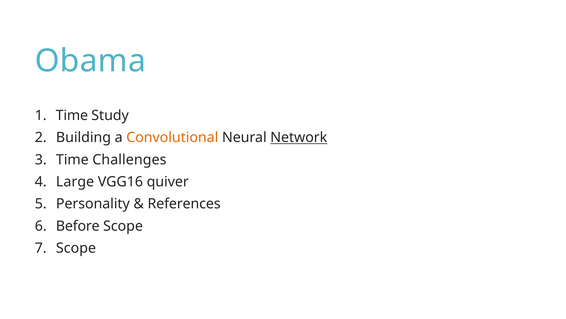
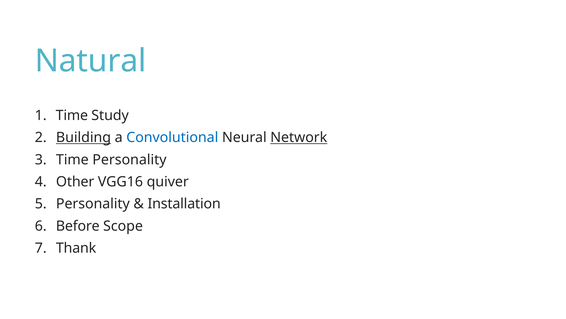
Obama: Obama -> Natural (91, 61)
Building underline: none -> present (84, 137)
Convolutional colour: orange -> blue (172, 137)
Time Challenges: Challenges -> Personality (129, 159)
Large: Large -> Other (75, 182)
References: References -> Installation (184, 204)
Scope: Scope -> Thank (76, 248)
